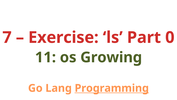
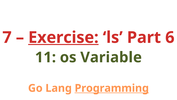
Exercise underline: none -> present (63, 37)
0: 0 -> 6 (170, 37)
Growing: Growing -> Variable (111, 57)
